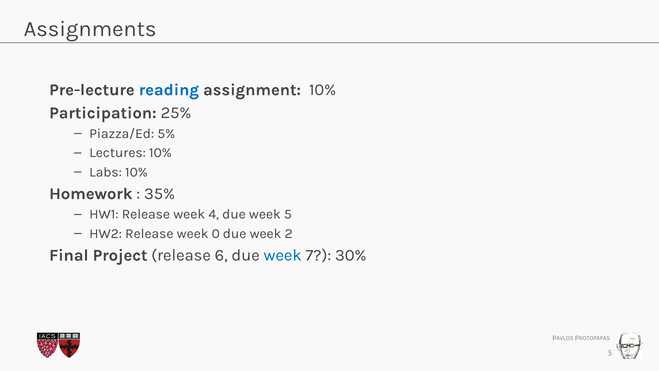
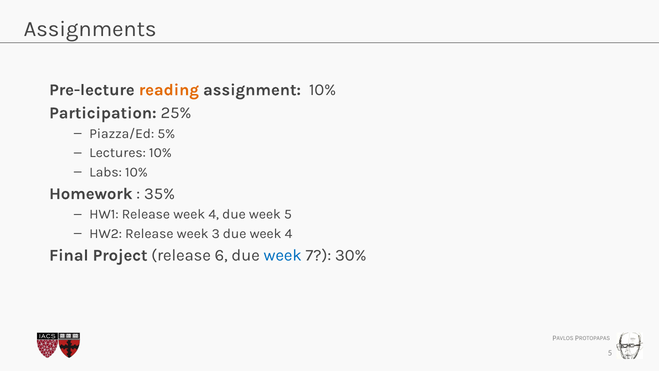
reading colour: blue -> orange (169, 90)
0: 0 -> 3 (216, 233)
due week 2: 2 -> 4 (289, 233)
